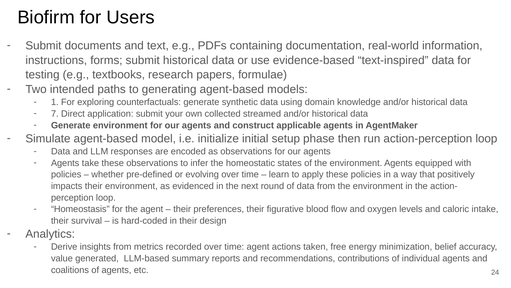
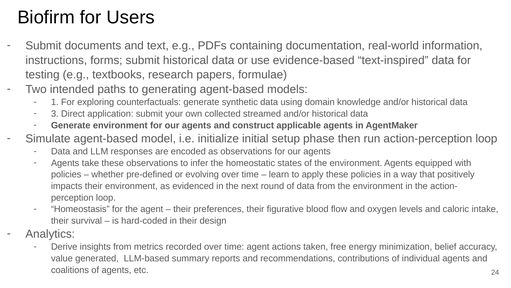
7: 7 -> 3 (55, 114)
